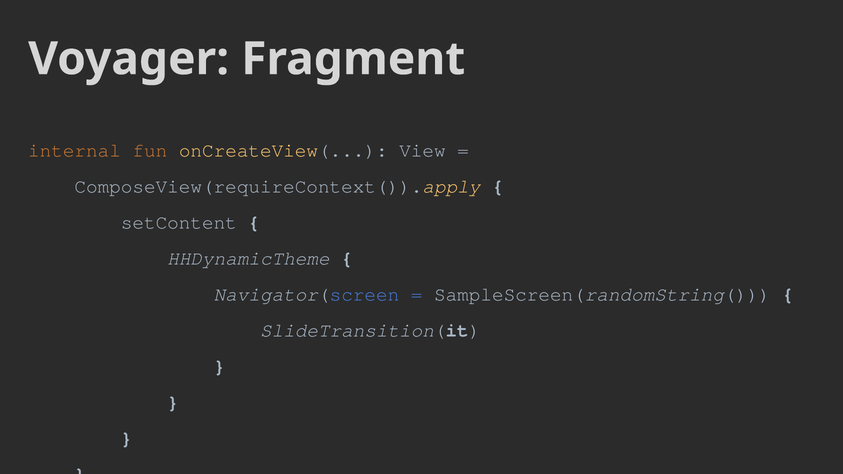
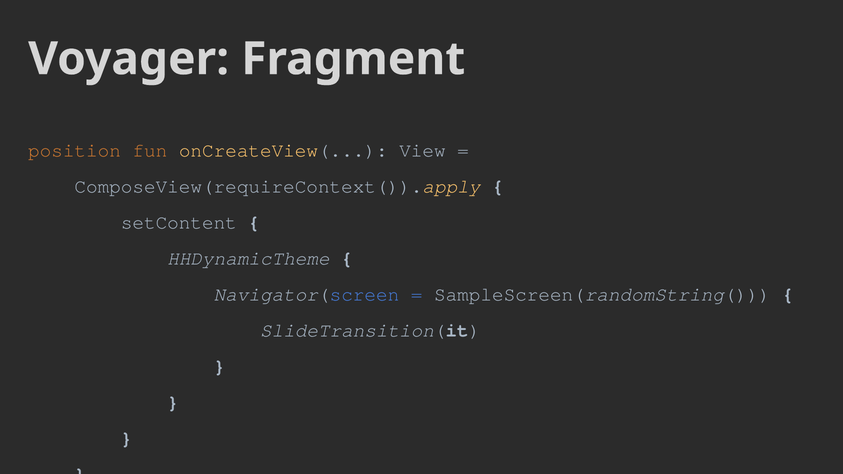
internal: internal -> position (74, 150)
